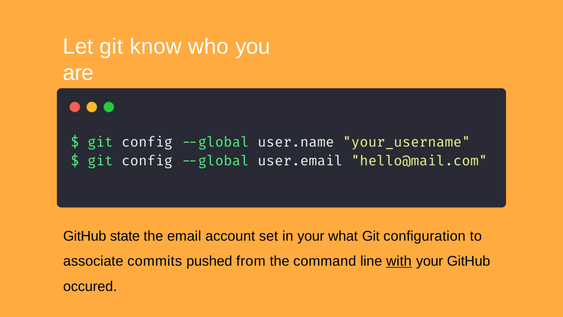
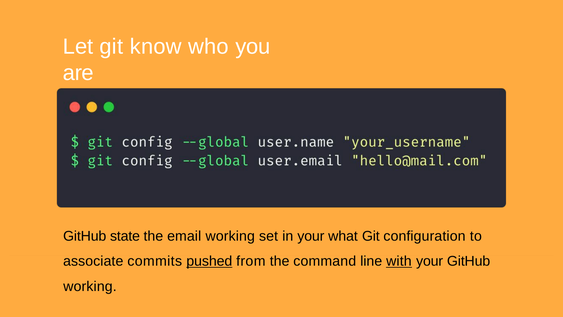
email account: account -> working (230, 236)
pushed underline: none -> present (209, 261)
occured: occured -> working (90, 286)
